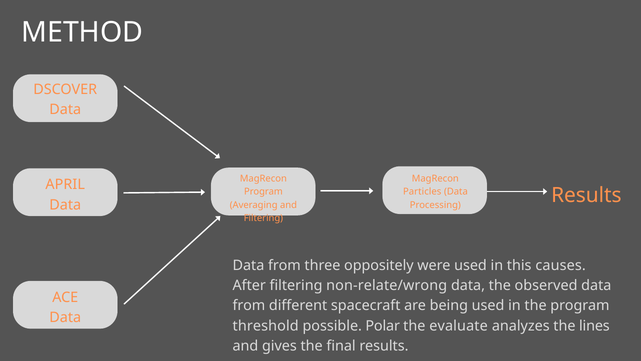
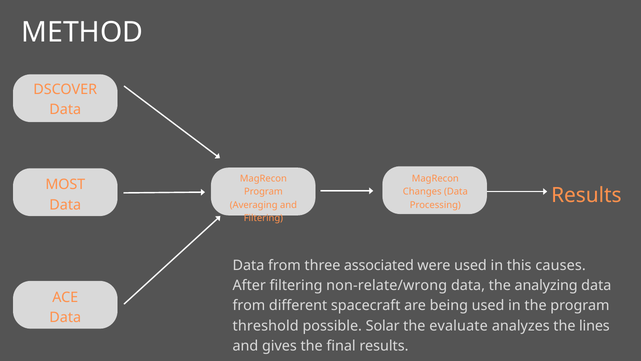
APRIL: APRIL -> MOST (65, 184)
Particles: Particles -> Changes (422, 192)
oppositely: oppositely -> associated (379, 265)
observed: observed -> analyzing (546, 285)
Polar: Polar -> Solar (383, 325)
